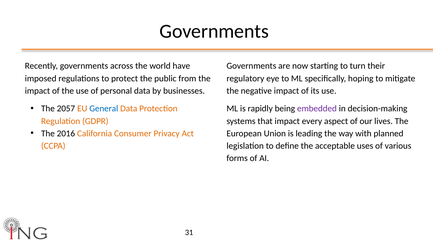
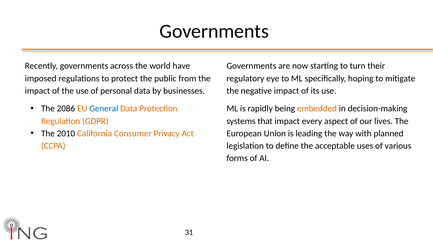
2057: 2057 -> 2086 (66, 109)
embedded colour: purple -> orange (317, 109)
2016: 2016 -> 2010 (66, 134)
